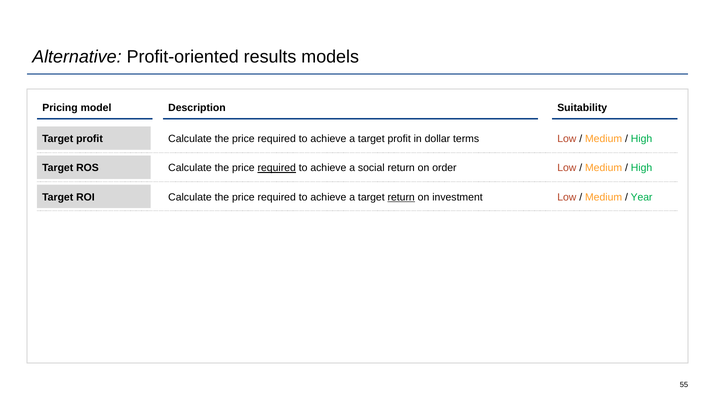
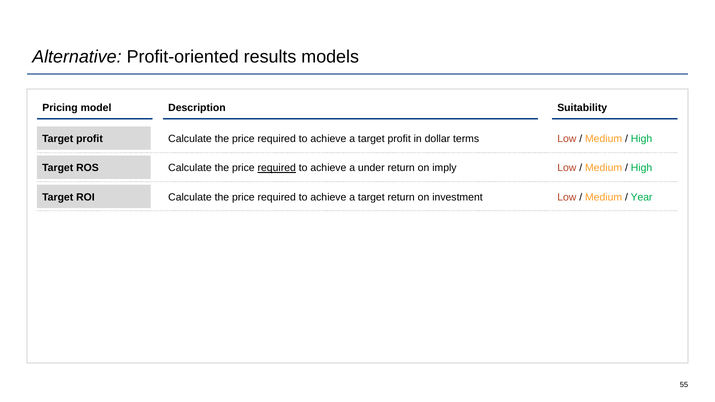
social: social -> under (371, 168)
order: order -> imply (444, 168)
return underline: present -> none (401, 197)
